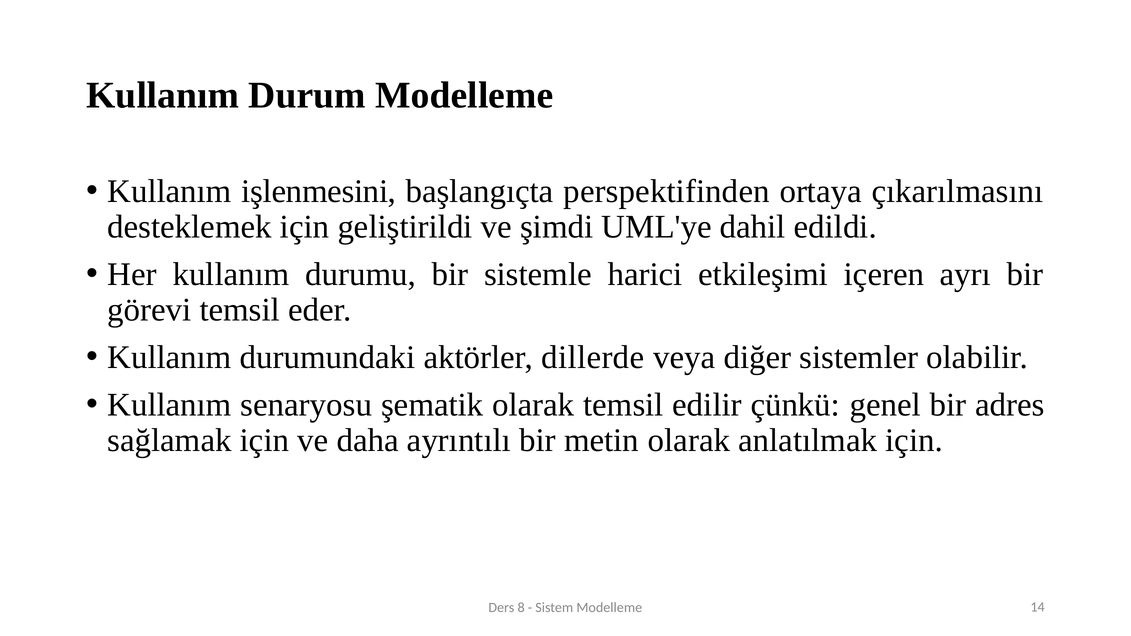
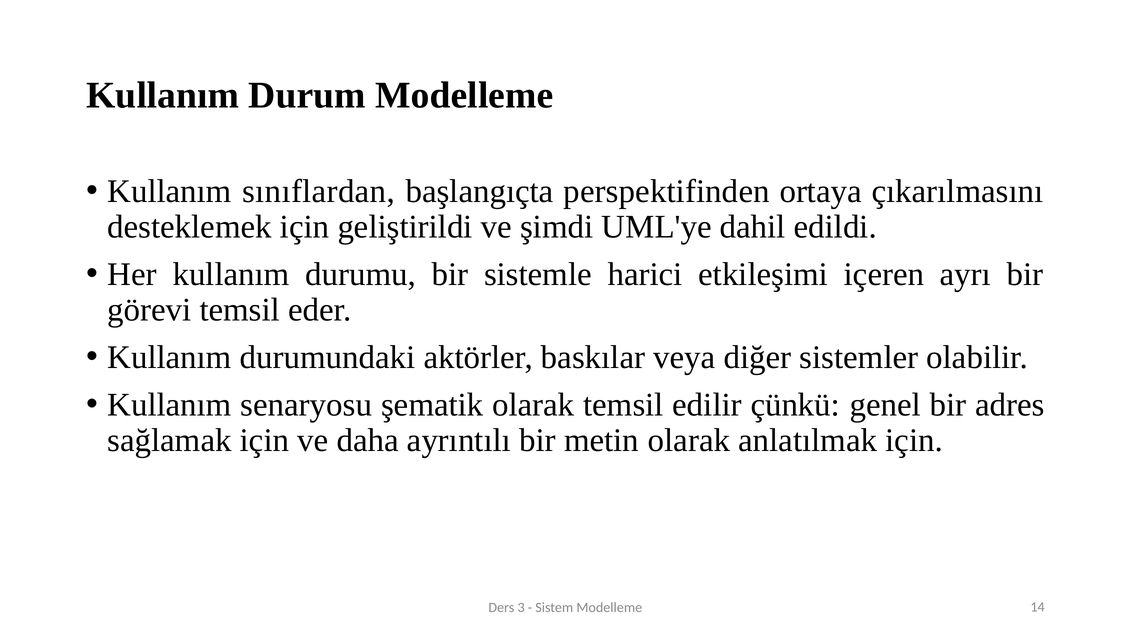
işlenmesini: işlenmesini -> sınıflardan (319, 191)
dillerde: dillerde -> baskılar (593, 357)
8: 8 -> 3 (521, 608)
